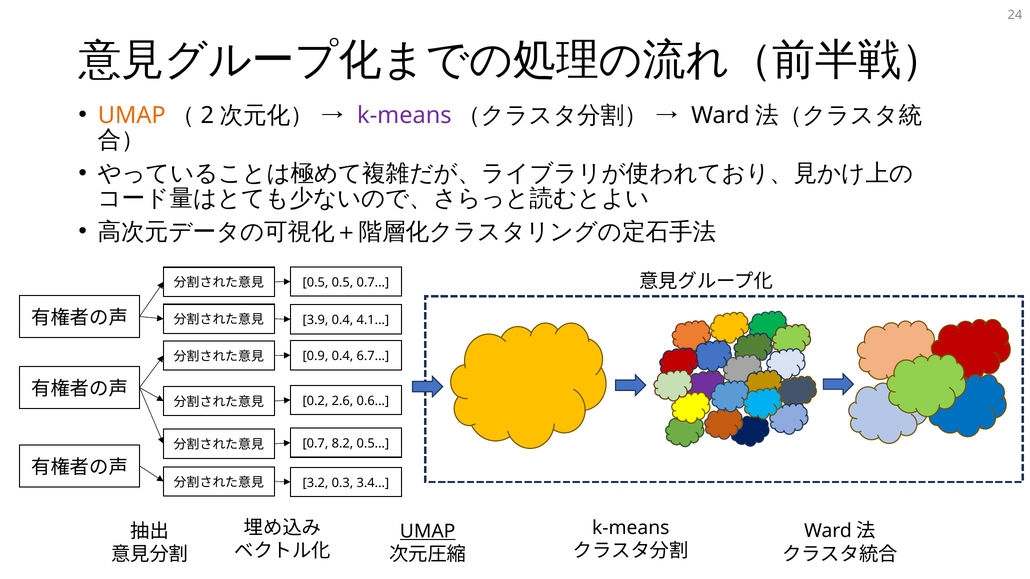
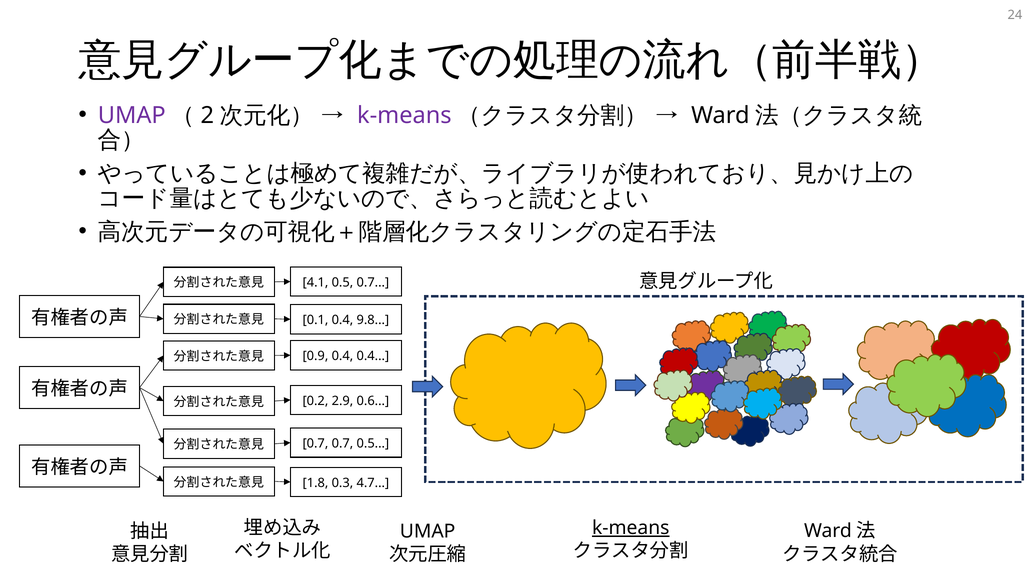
UMAP colour: orange -> purple (132, 115)
0.5: 0.5 -> 4.1 (315, 283)
3.9: 3.9 -> 0.1 (315, 320)
4.1: 4.1 -> 9.8 (373, 320)
0.4 6.7: 6.7 -> 0.4 (373, 356)
2.6: 2.6 -> 2.9 (342, 401)
0.7 8.2: 8.2 -> 0.7 (342, 444)
3.2: 3.2 -> 1.8 (315, 483)
3.4: 3.4 -> 4.7 (373, 483)
k-means underline: none -> present (631, 528)
UMAP underline: present -> none (428, 532)
